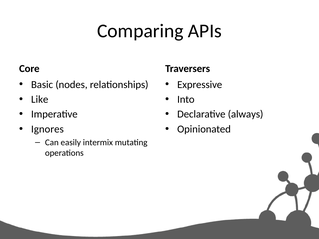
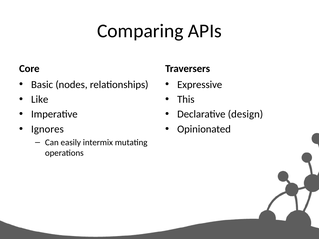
Into: Into -> This (186, 99)
always: always -> design (245, 114)
